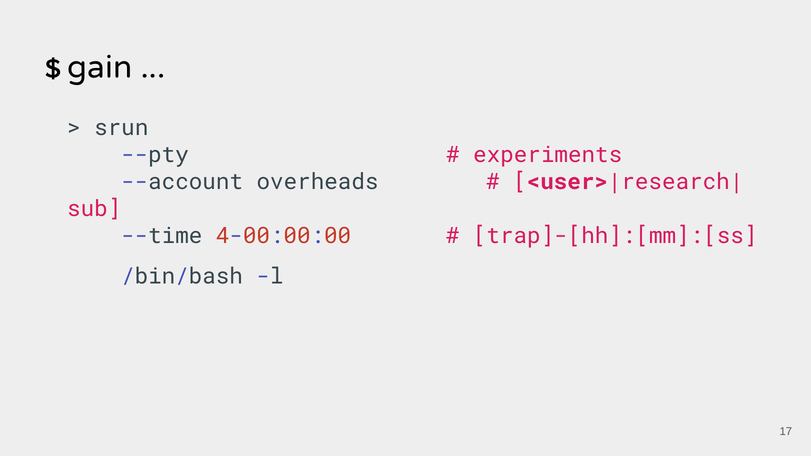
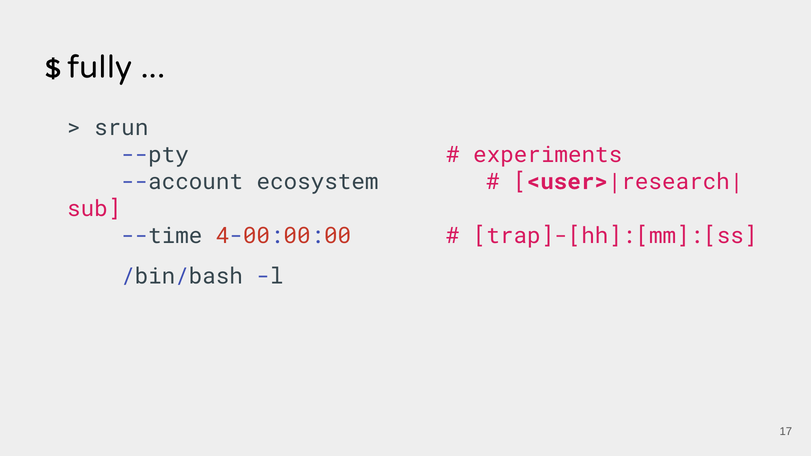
gain: gain -> fully (100, 68)
overheads: overheads -> ecosystem (318, 182)
